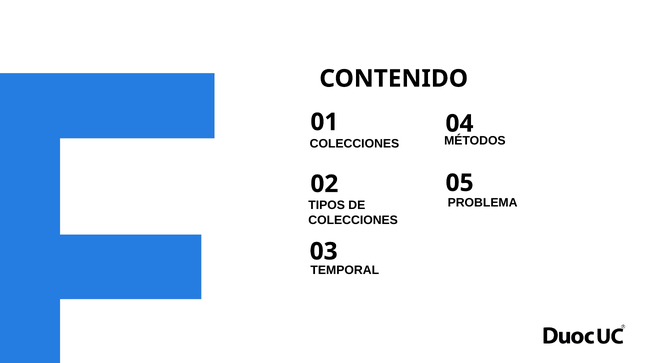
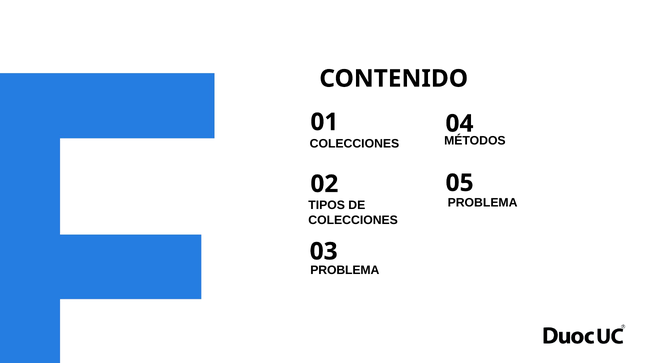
TEMPORAL: TEMPORAL -> PROBLEMA (345, 270)
